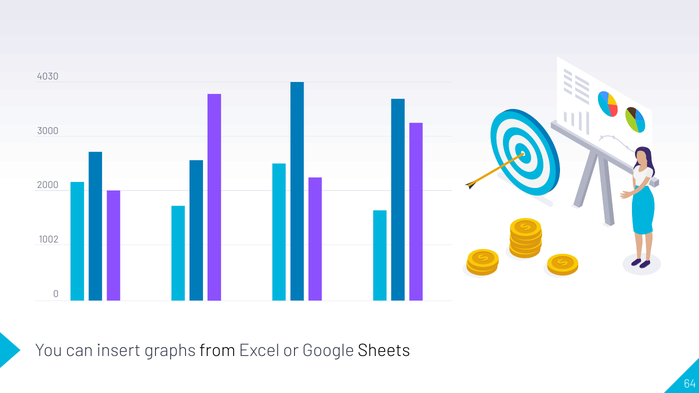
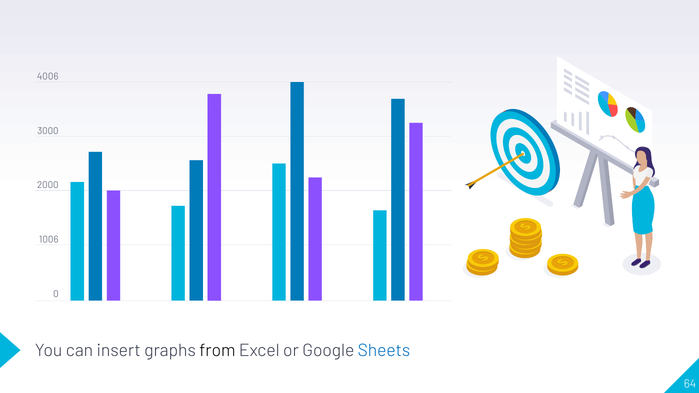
4030: 4030 -> 4006 (48, 76)
1002: 1002 -> 1006 (49, 240)
Sheets colour: black -> blue (384, 351)
